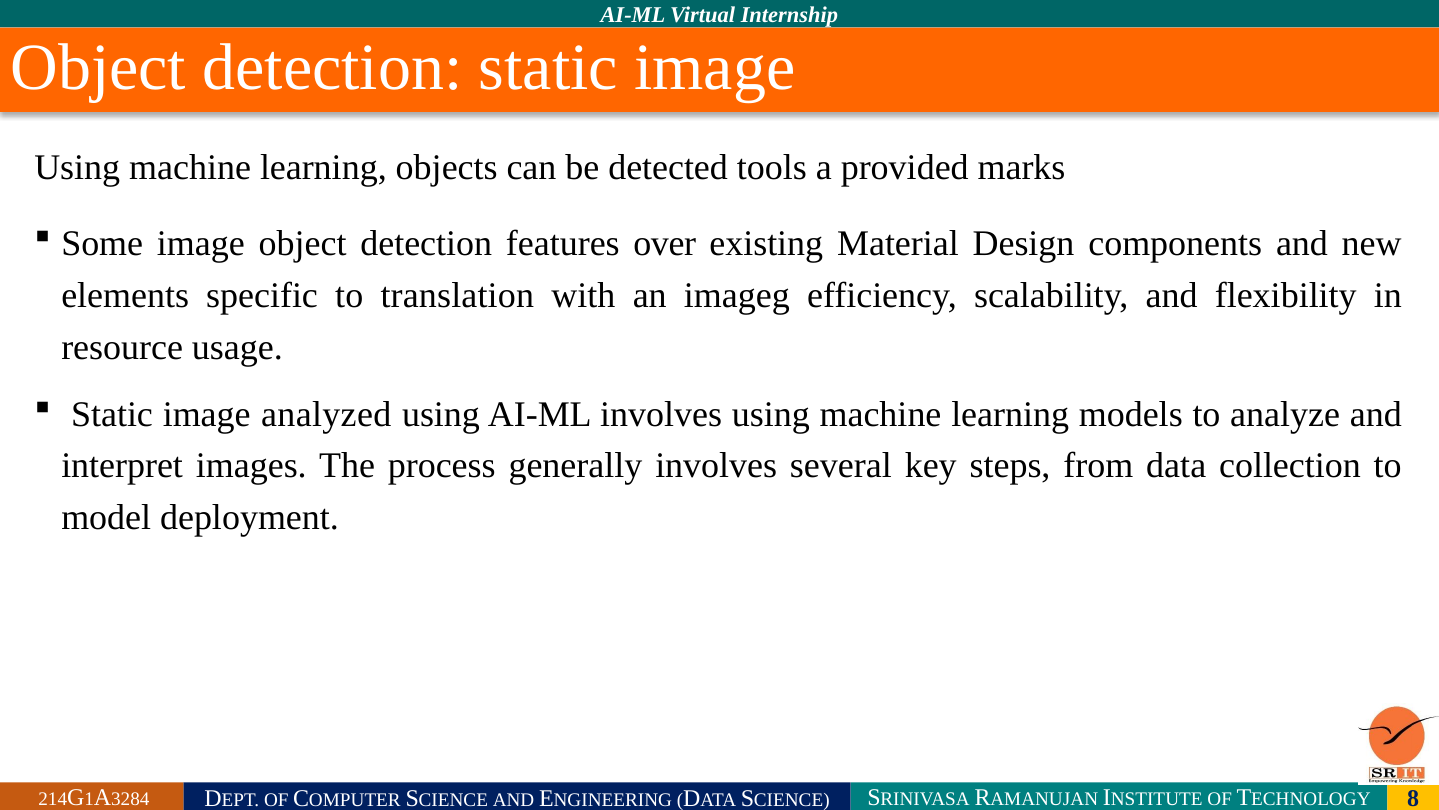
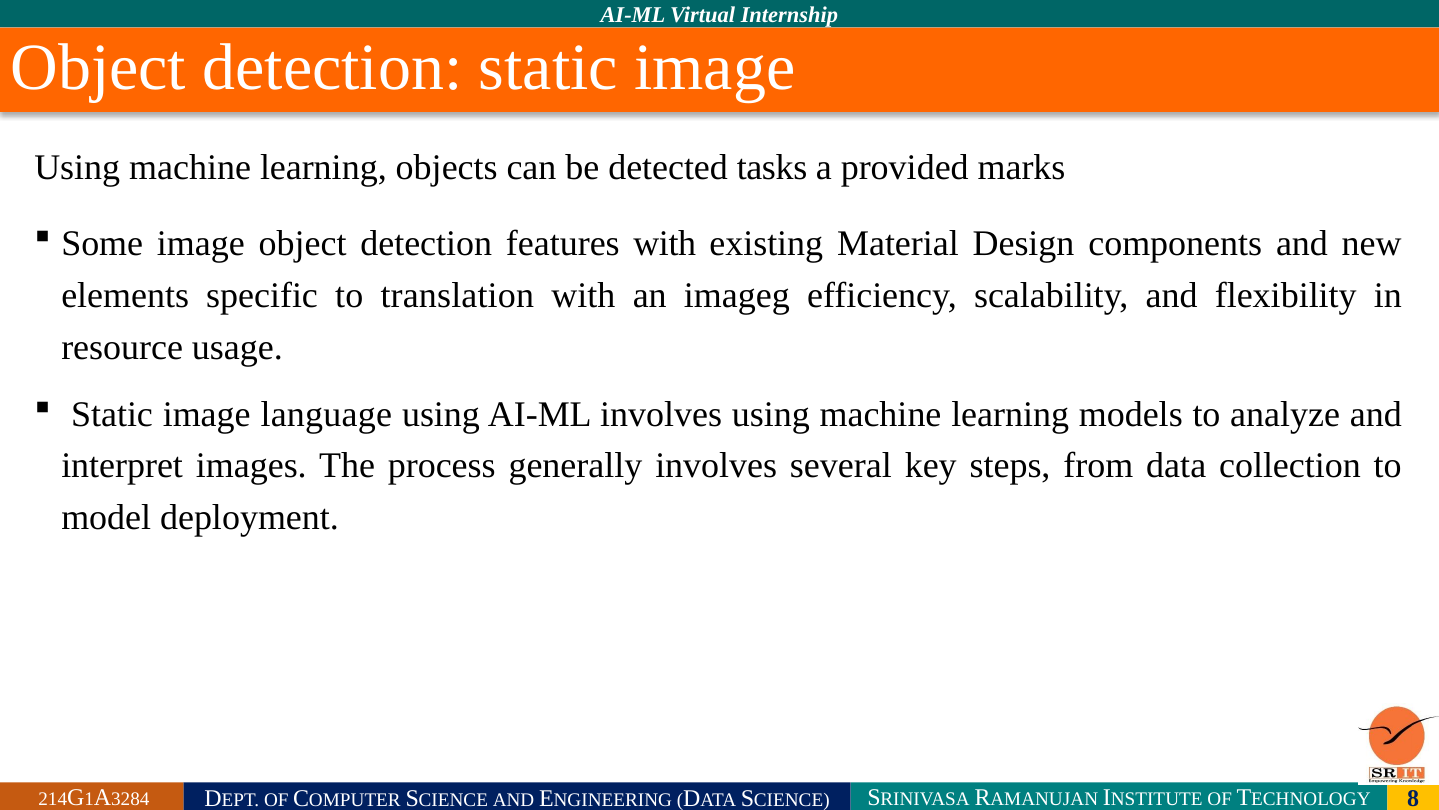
tools: tools -> tasks (772, 168)
features over: over -> with (665, 243)
analyzed: analyzed -> language (326, 414)
